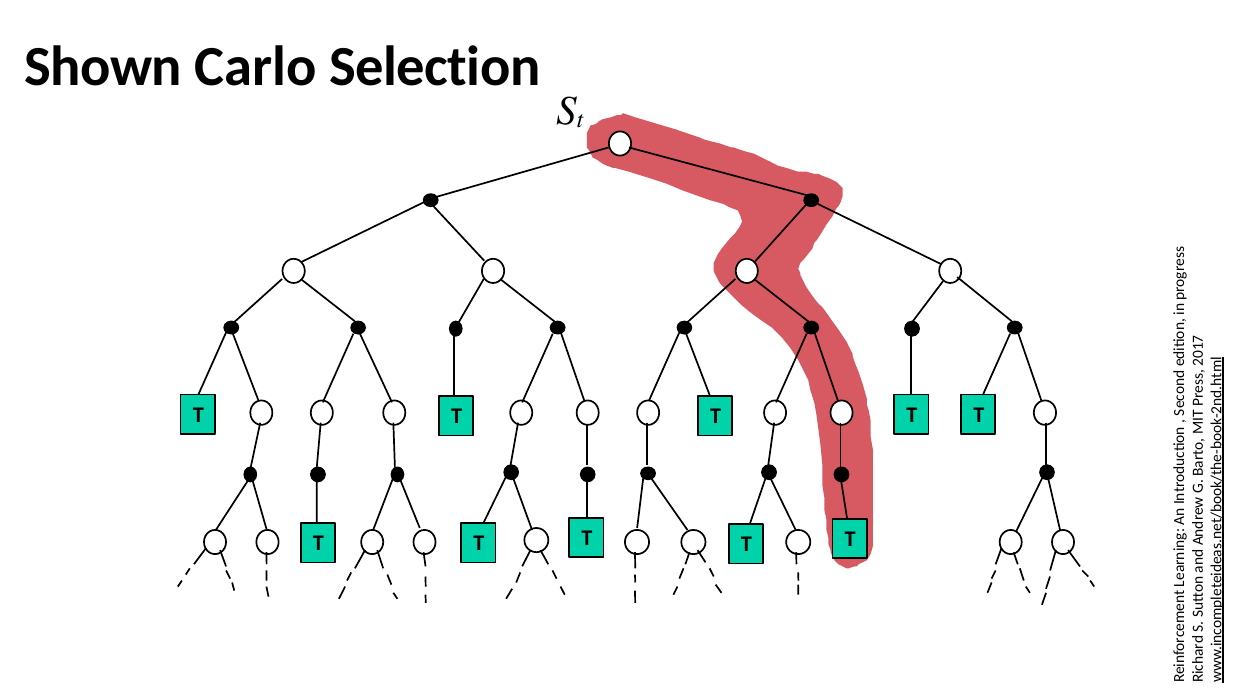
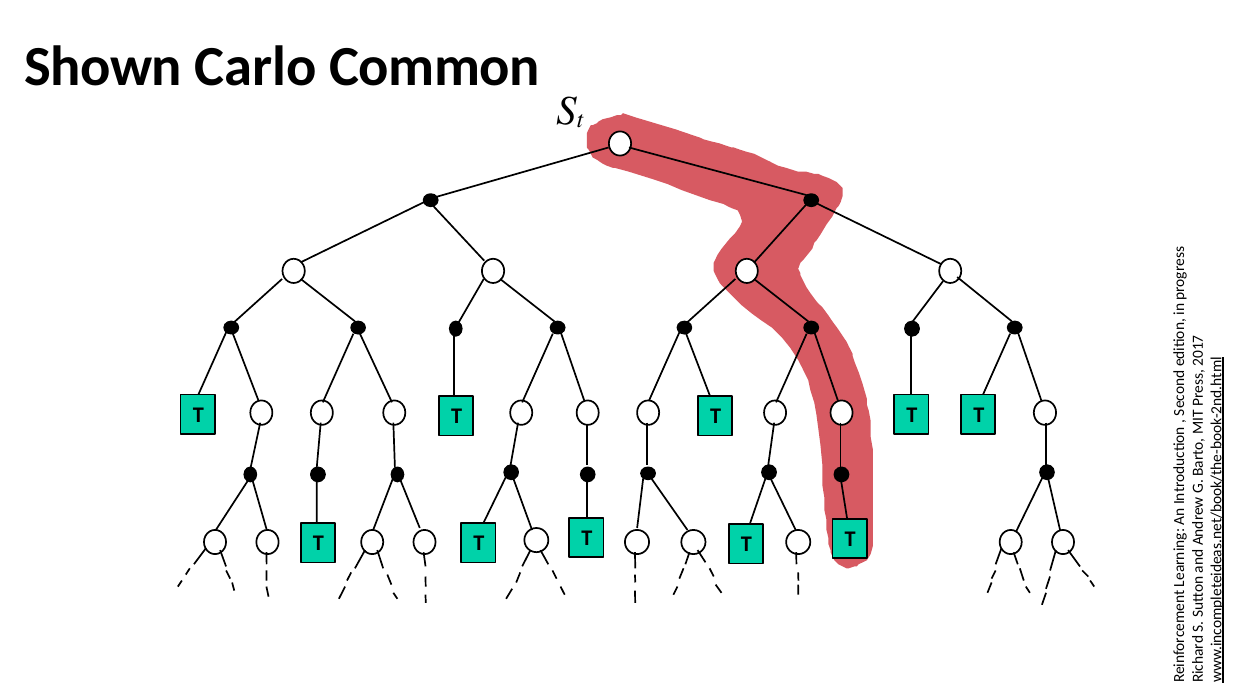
Selection: Selection -> Common (435, 67)
